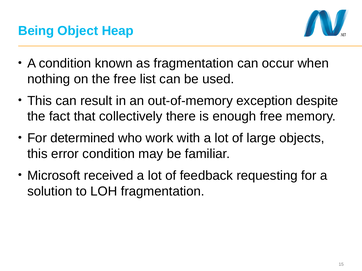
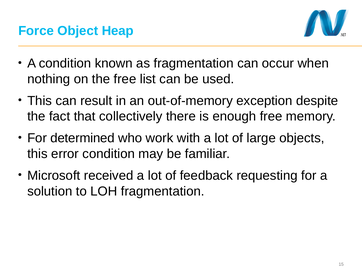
Being: Being -> Force (36, 31)
